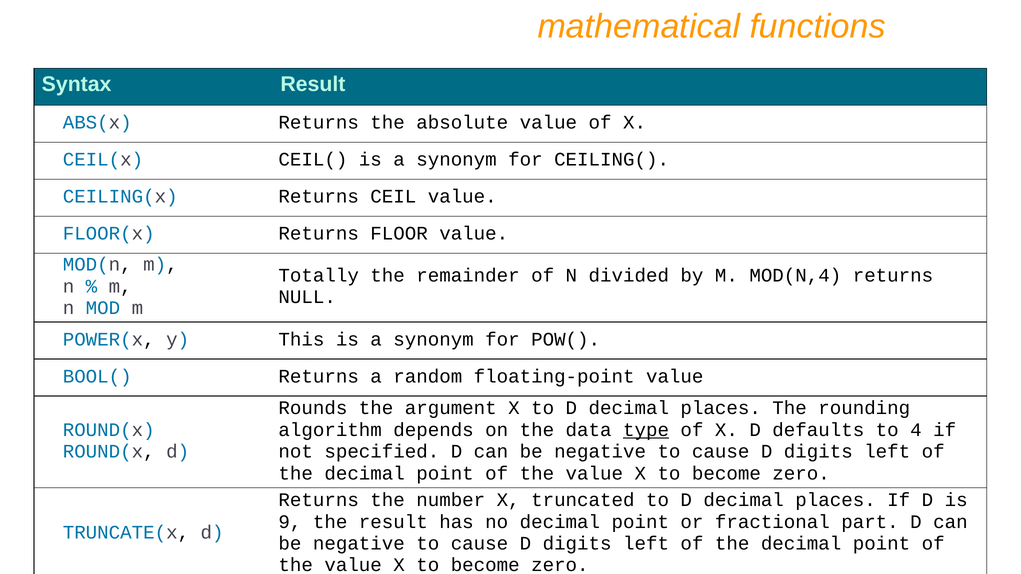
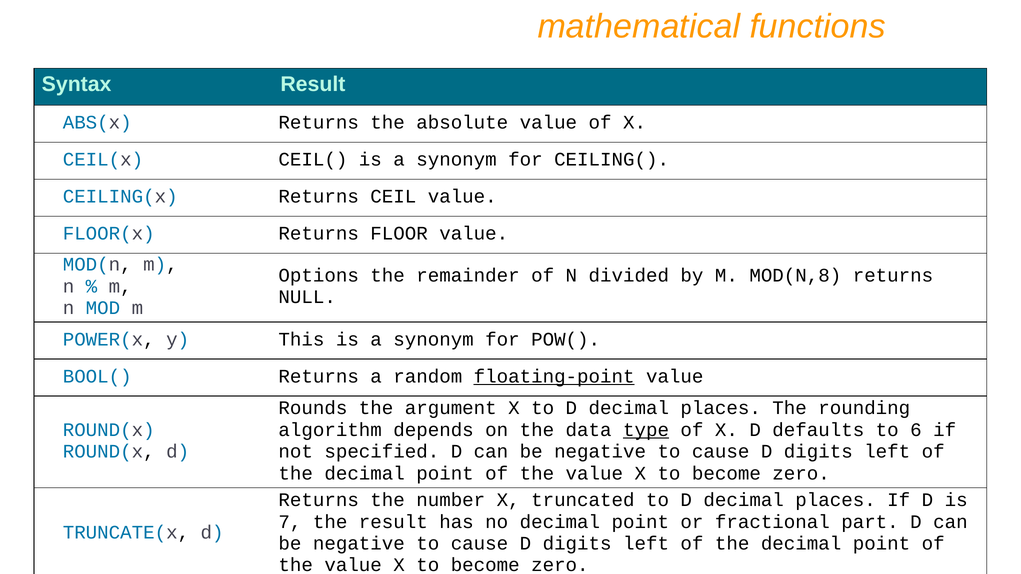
Totally: Totally -> Options (319, 276)
MOD(N,4: MOD(N,4 -> MOD(N,8 (795, 276)
floating-point underline: none -> present (554, 376)
4: 4 -> 6 (916, 430)
9: 9 -> 7 (290, 522)
